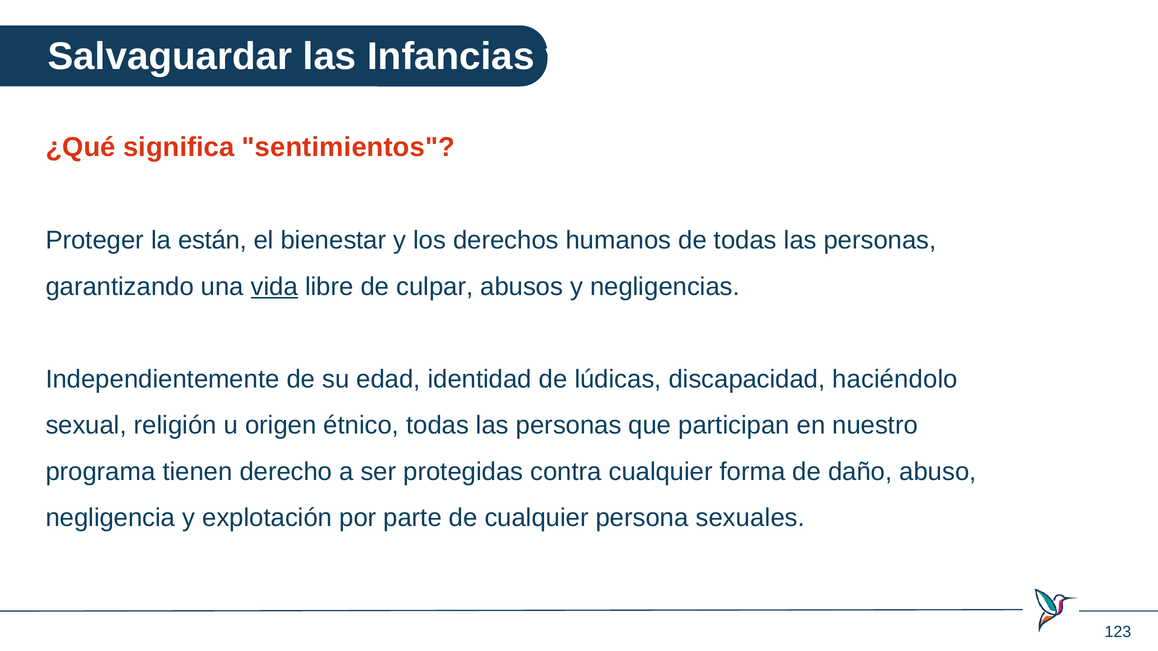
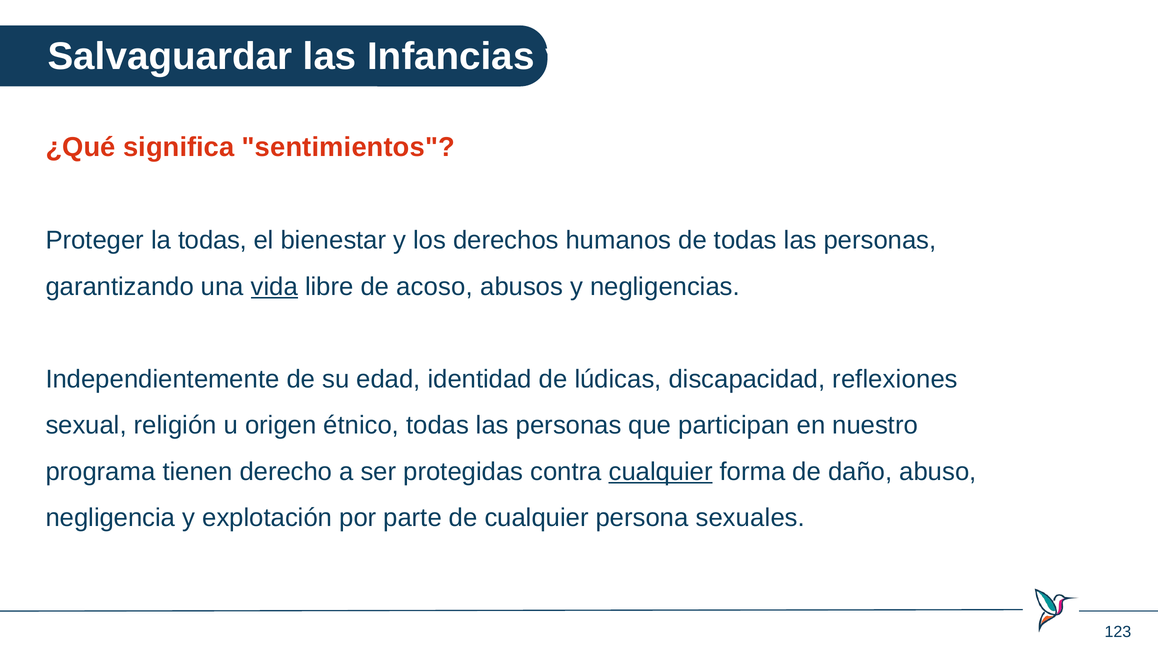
la están: están -> todas (212, 241)
culpar: culpar -> acoso (435, 287)
haciéndolo: haciéndolo -> reflexiones (895, 379)
cualquier underline: none -> present (661, 472)
